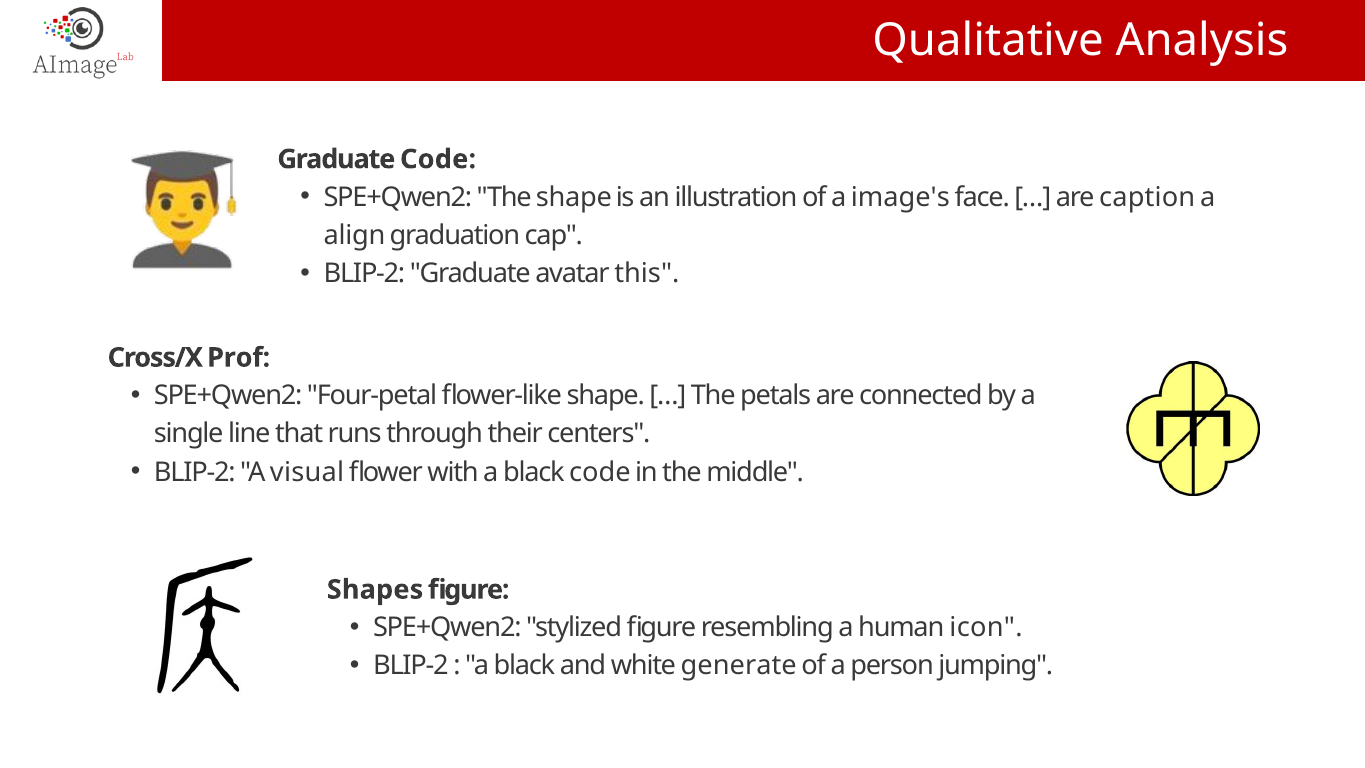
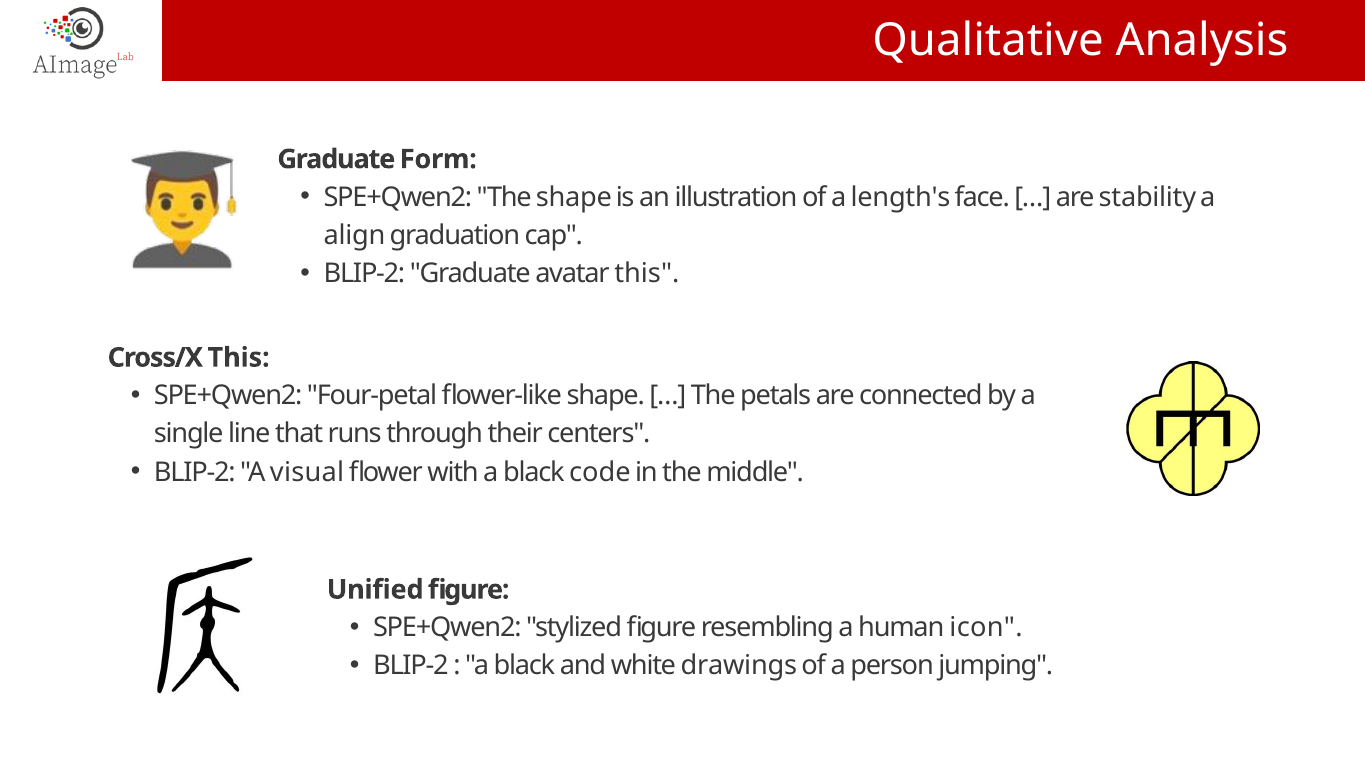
Graduate Code: Code -> Form (438, 159)
image's: image's -> length's (901, 197)
caption: caption -> stability (1147, 197)
Cross/X Prof: Prof -> This (239, 358)
Shapes: Shapes -> Unified (375, 590)
generate: generate -> drawings (739, 666)
